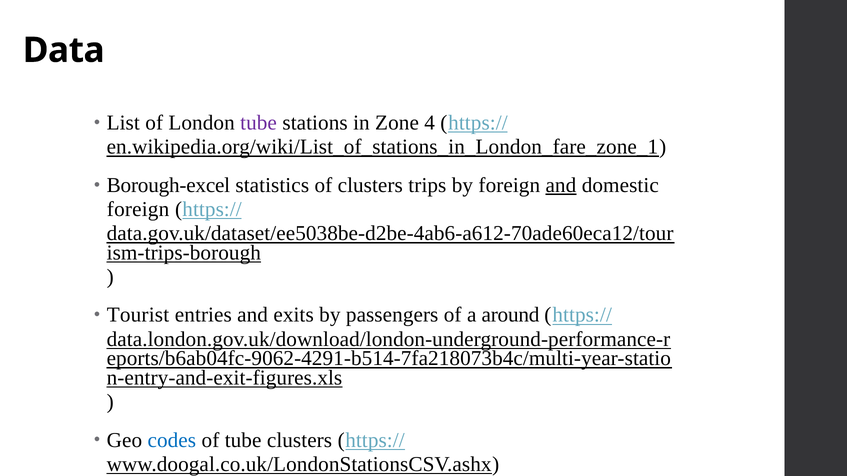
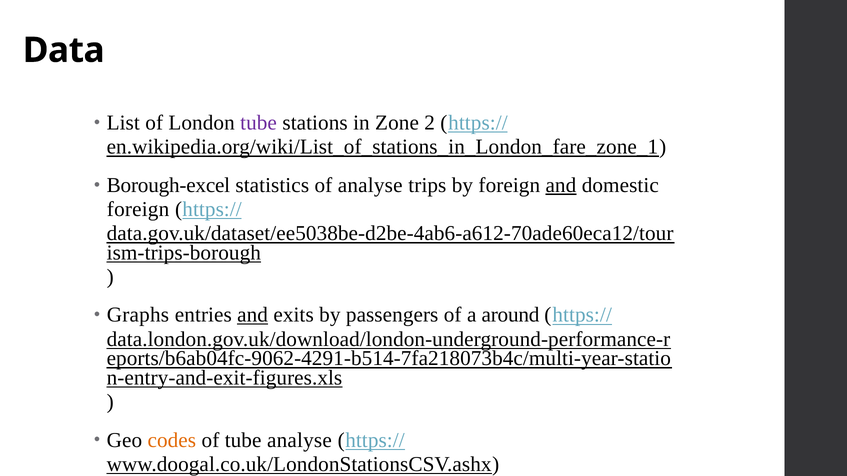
4: 4 -> 2 (430, 123)
of clusters: clusters -> analyse (370, 185)
Tourist: Tourist -> Graphs (138, 315)
and underline: none -> present (253, 315)
codes colour: blue -> orange (172, 440)
tube clusters: clusters -> analyse (299, 440)
